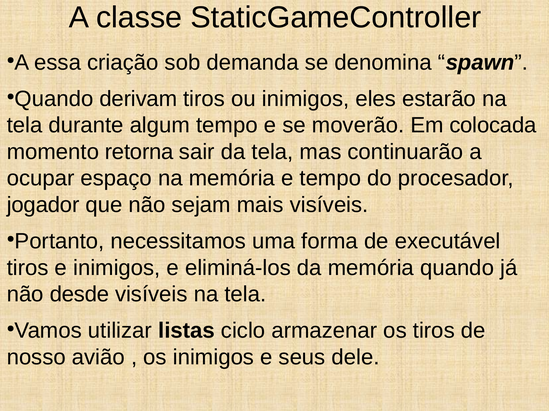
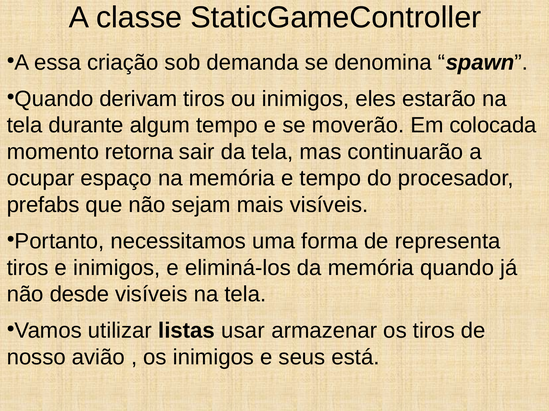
jogador: jogador -> prefabs (43, 205)
executável: executável -> representa (448, 242)
ciclo: ciclo -> usar (243, 331)
dele: dele -> está (356, 358)
